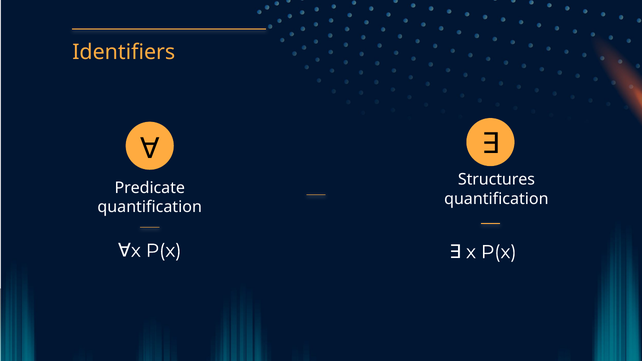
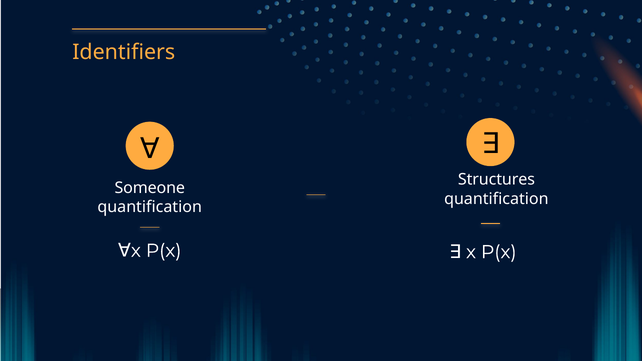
Predicate: Predicate -> Someone (150, 188)
